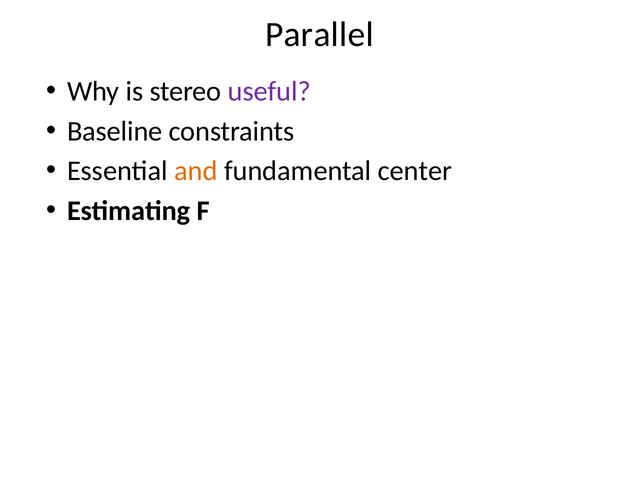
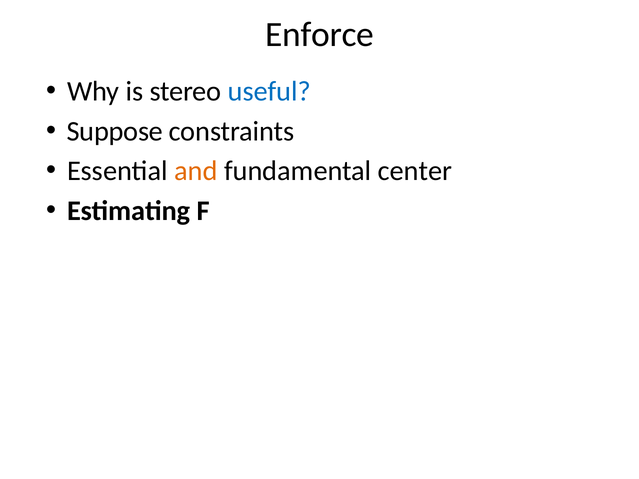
Parallel: Parallel -> Enforce (320, 34)
useful colour: purple -> blue (269, 91)
Baseline: Baseline -> Suppose (115, 131)
